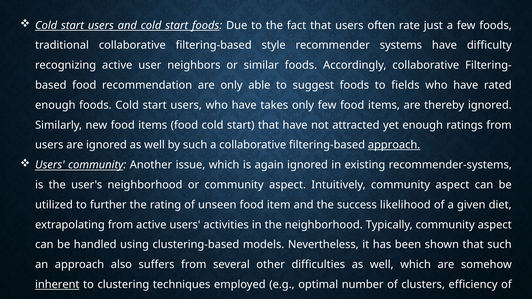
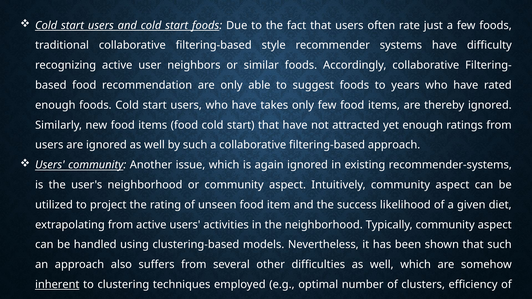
fields: fields -> years (405, 85)
approach underline: present -> none (394, 145)
further: further -> project (108, 205)
